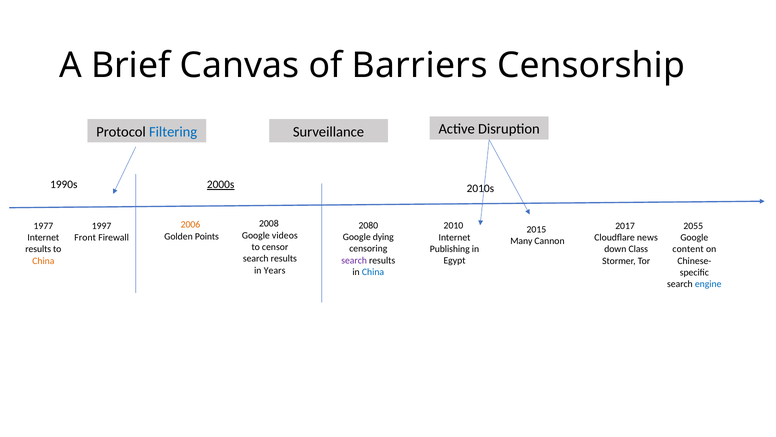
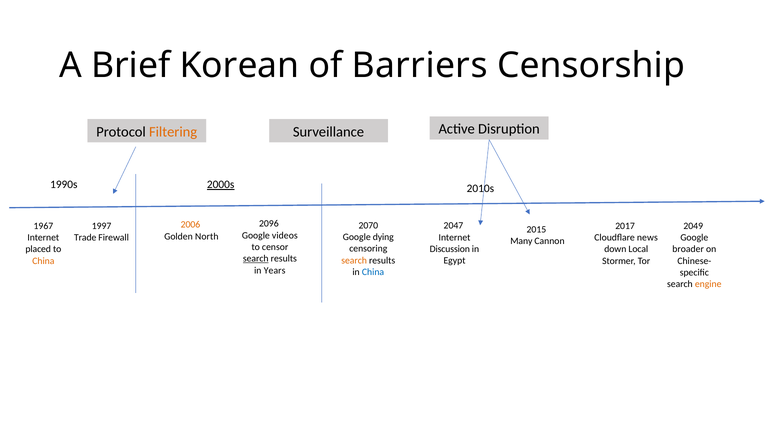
Canvas: Canvas -> Korean (239, 65)
Filtering colour: blue -> orange (173, 132)
2008: 2008 -> 2096 (269, 224)
2080: 2080 -> 2070 (368, 225)
2010: 2010 -> 2047 (453, 225)
1977: 1977 -> 1967 (43, 226)
2055: 2055 -> 2049 (693, 226)
Points: Points -> North (207, 236)
Front: Front -> Trade (85, 237)
Publishing: Publishing -> Discussion (450, 249)
results: results -> placed (38, 249)
Class: Class -> Local (638, 249)
content: content -> broader (688, 249)
search underline: none -> present (256, 258)
search colour: purple -> orange (354, 260)
engine colour: blue -> orange (708, 284)
